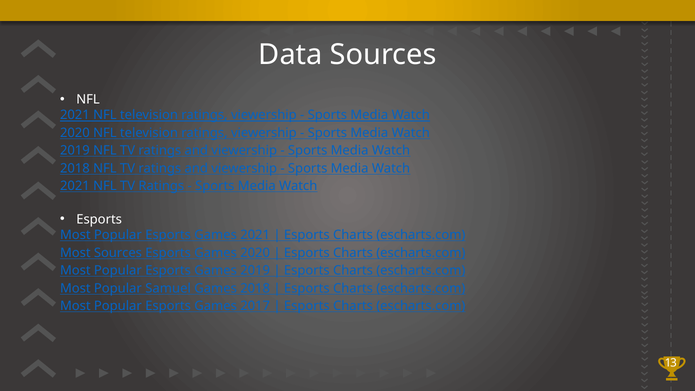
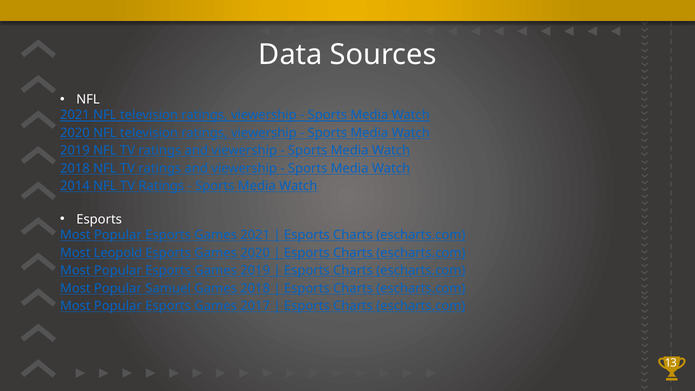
2021: 2021 -> 2014 (75, 186)
Most Sources: Sources -> Leopold (118, 253)
